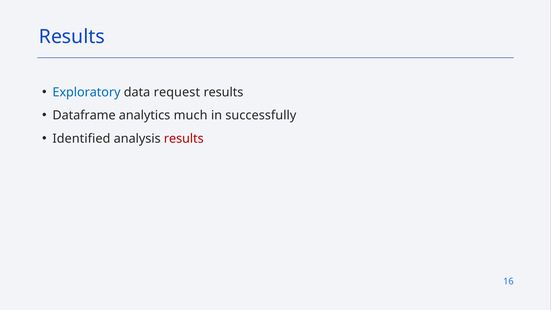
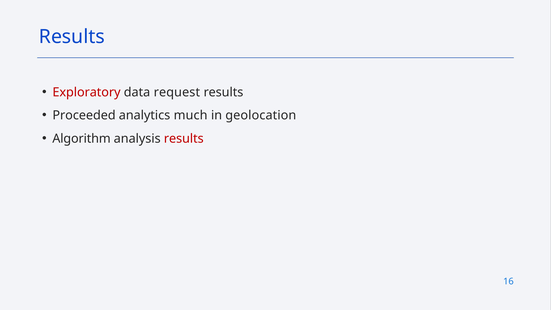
Exploratory colour: blue -> red (87, 92)
Dataframe: Dataframe -> Proceeded (84, 115)
successfully: successfully -> geolocation (261, 115)
Identified: Identified -> Algorithm (82, 139)
